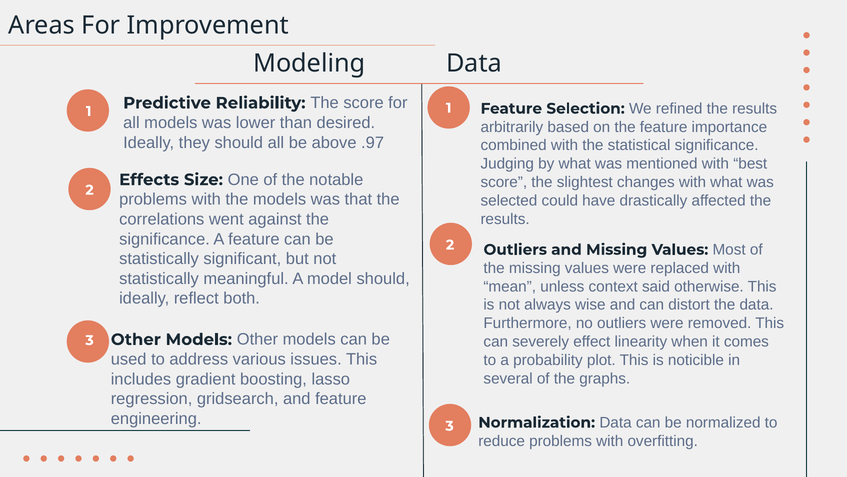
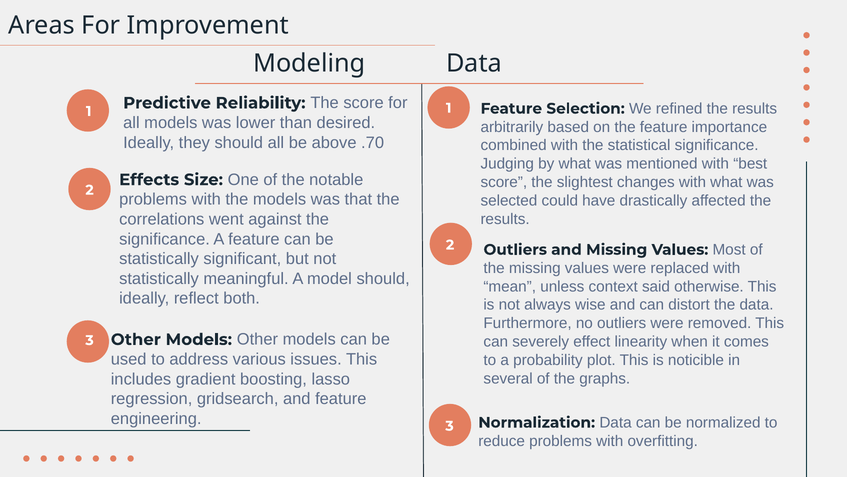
.97: .97 -> .70 (373, 142)
